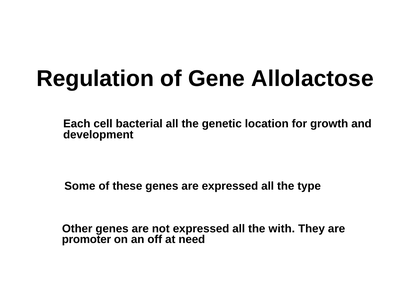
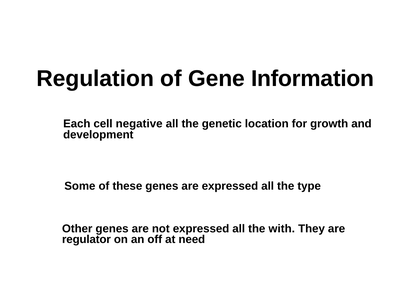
Allolactose: Allolactose -> Information (313, 79)
bacterial: bacterial -> negative (139, 124)
promoter: promoter -> regulator (86, 239)
